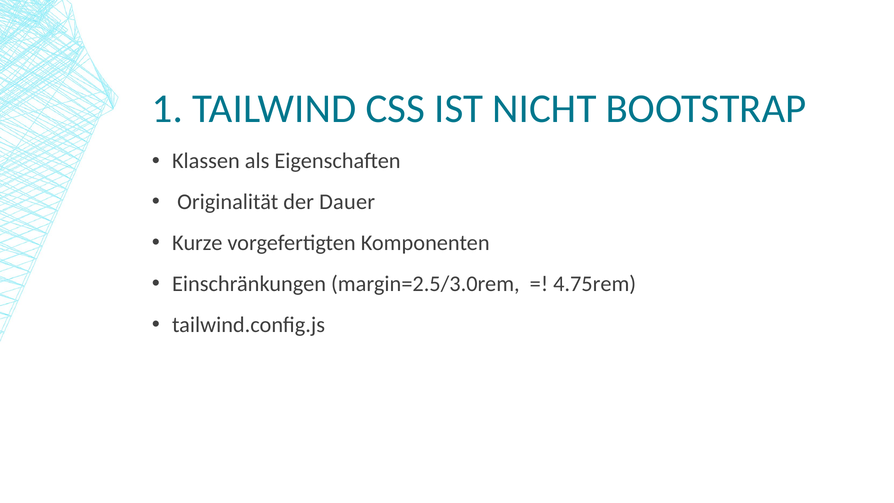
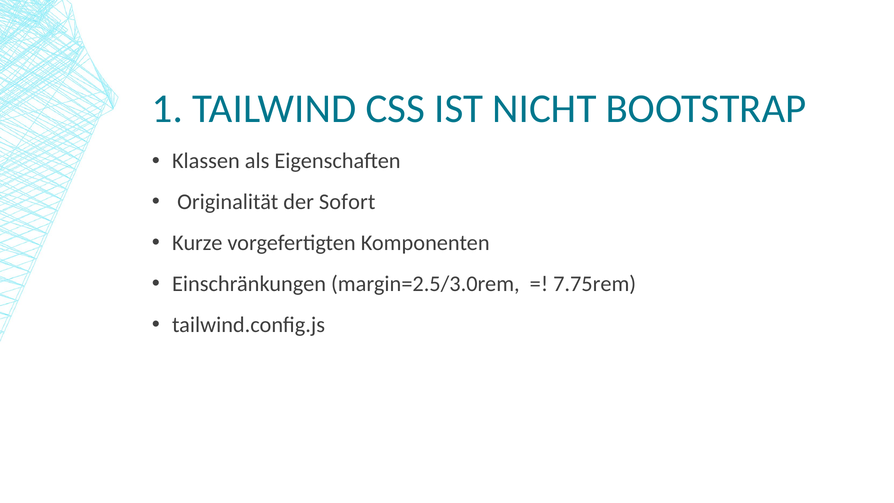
Dauer: Dauer -> Sofort (347, 202)
4.75rem: 4.75rem -> 7.75rem (595, 284)
